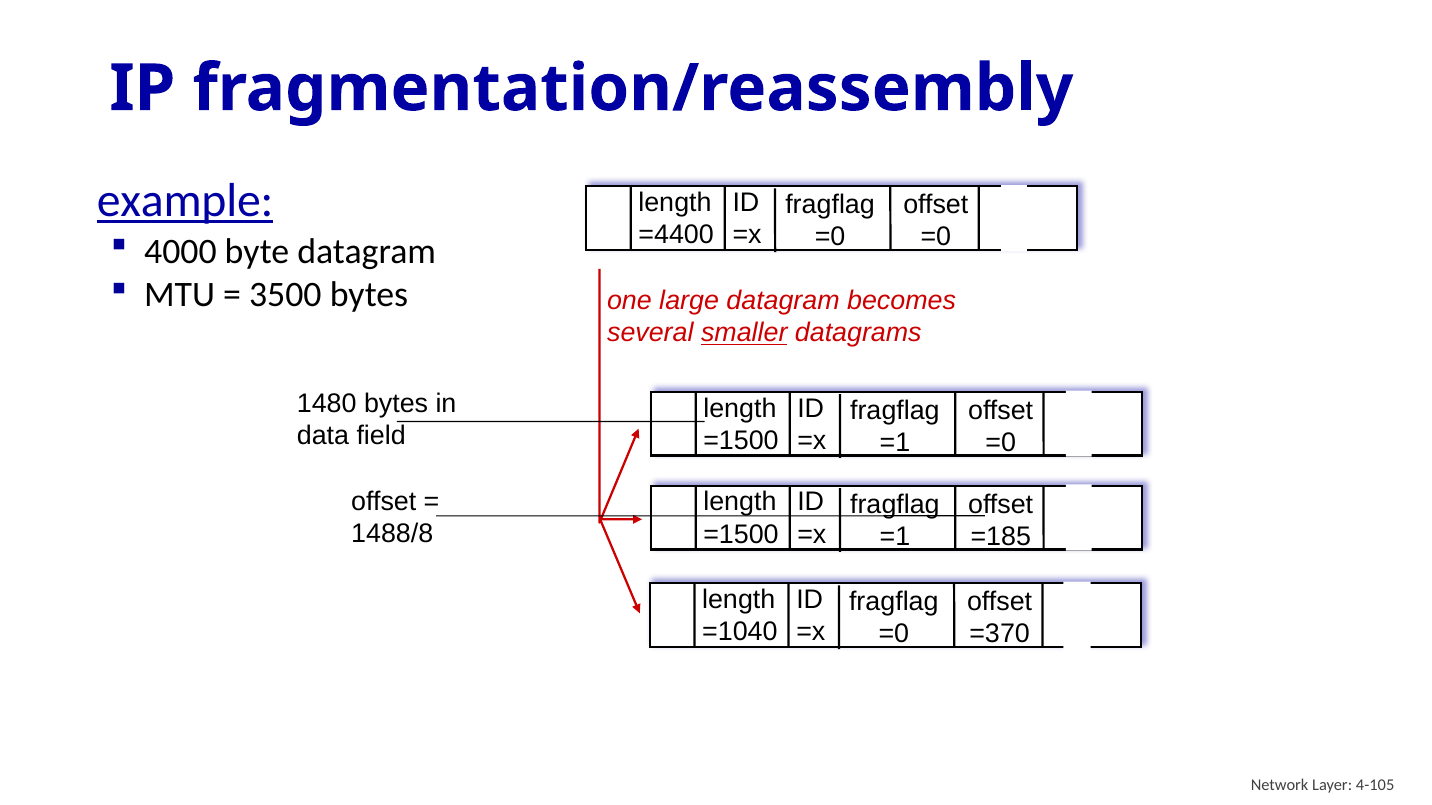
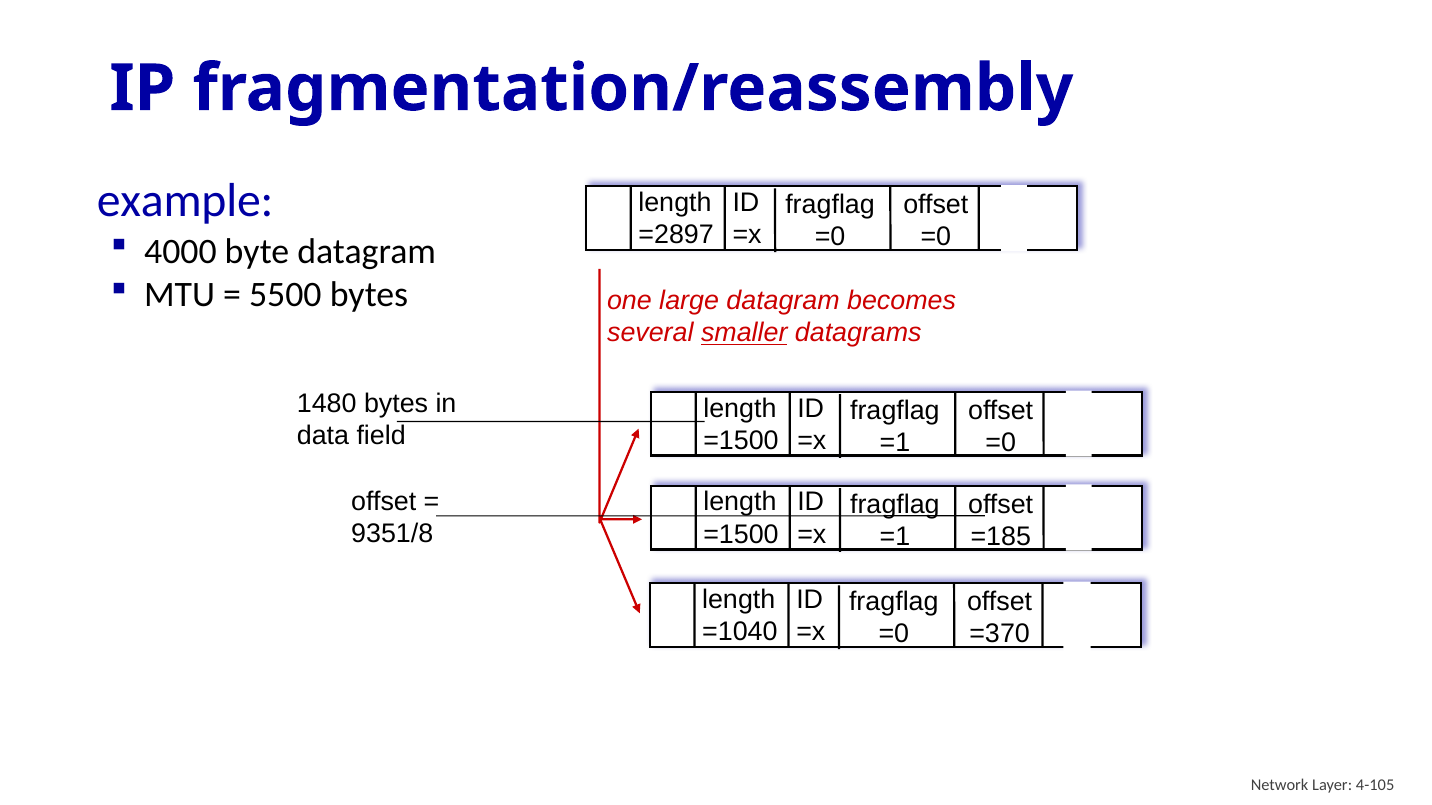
example underline: present -> none (185, 201)
=4400: =4400 -> =2897 (676, 235)
3500: 3500 -> 5500 (285, 295)
1488/8: 1488/8 -> 9351/8 (392, 534)
